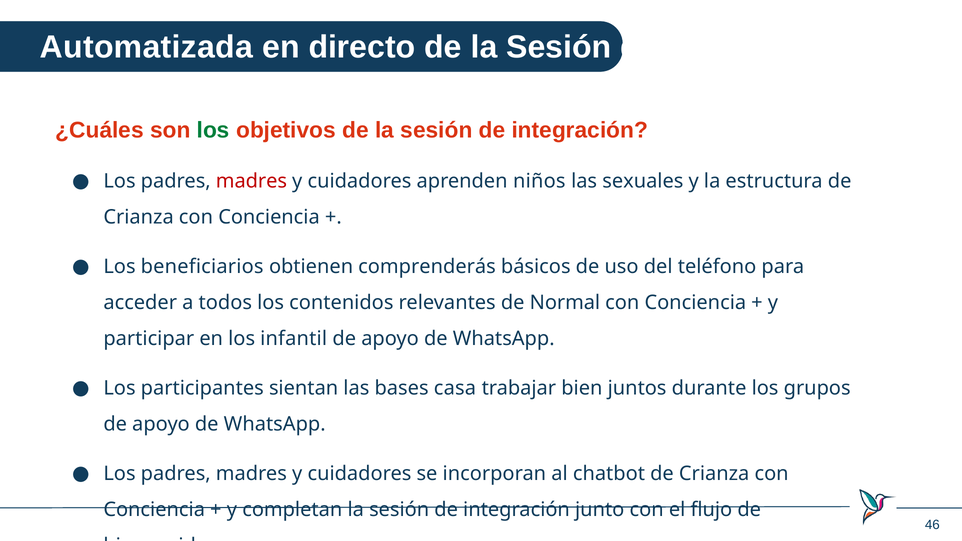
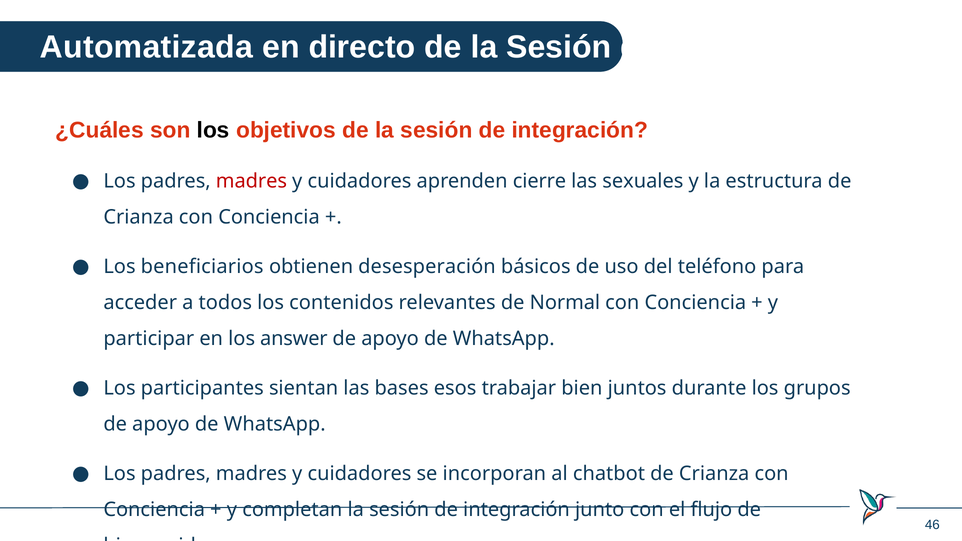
los colour: green -> black (213, 130)
niños: niños -> cierre (539, 181)
comprenderás: comprenderás -> desesperación (427, 267)
infantil: infantil -> answer (294, 339)
casa: casa -> esos (455, 388)
